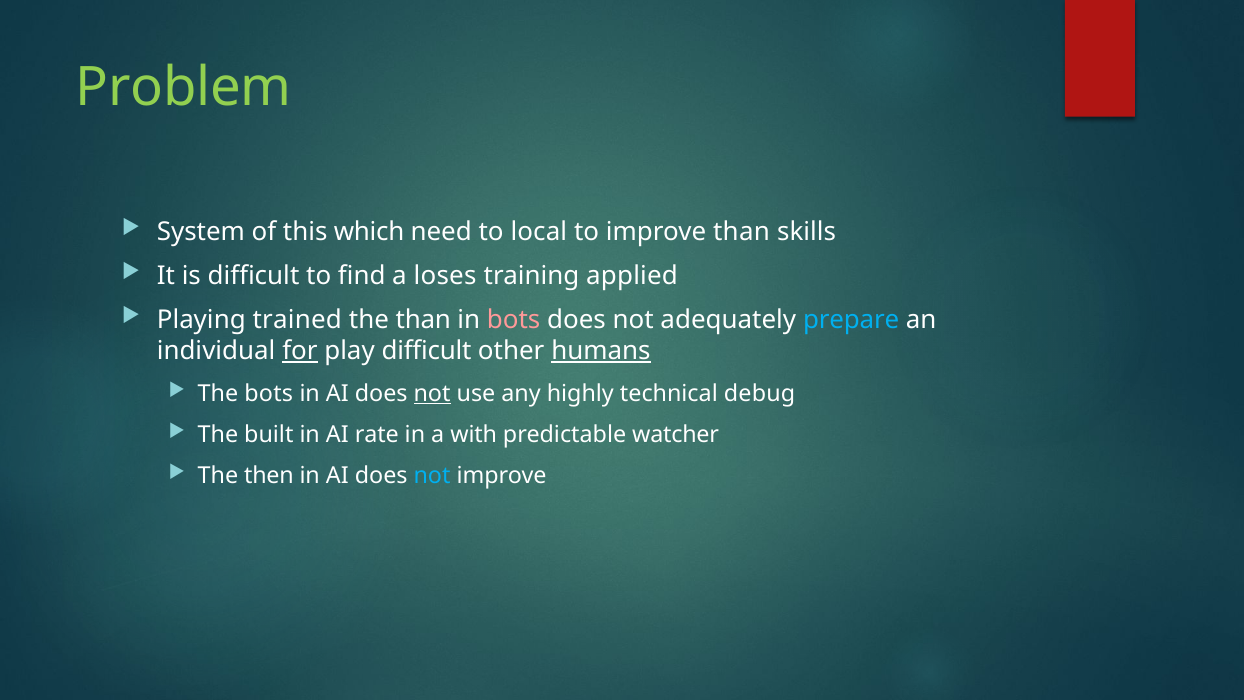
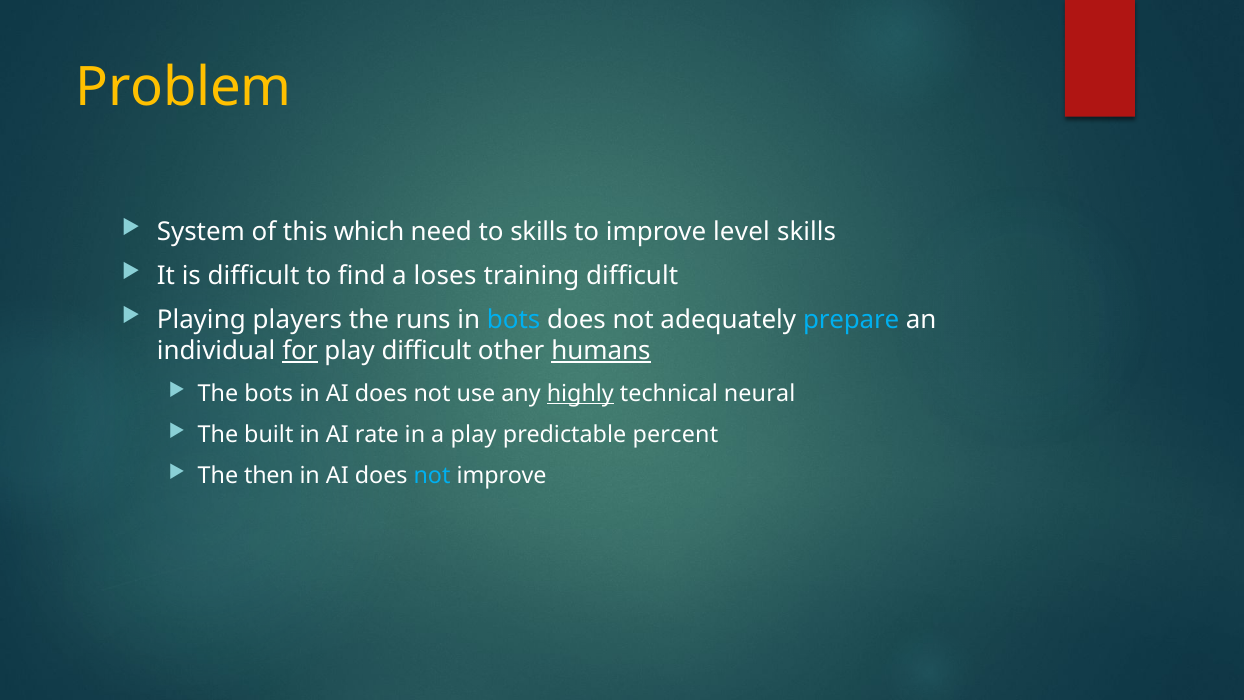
Problem colour: light green -> yellow (183, 87)
to local: local -> skills (539, 232)
improve than: than -> level (741, 232)
training applied: applied -> difficult (632, 276)
trained: trained -> players (297, 320)
the than: than -> runs (423, 320)
bots colour: pink -> light blue (514, 320)
not underline: present -> none (432, 393)
highly underline: none -> present (580, 393)
debug: debug -> neural (760, 393)
a with: with -> play (474, 434)
watcher: watcher -> percent (675, 434)
